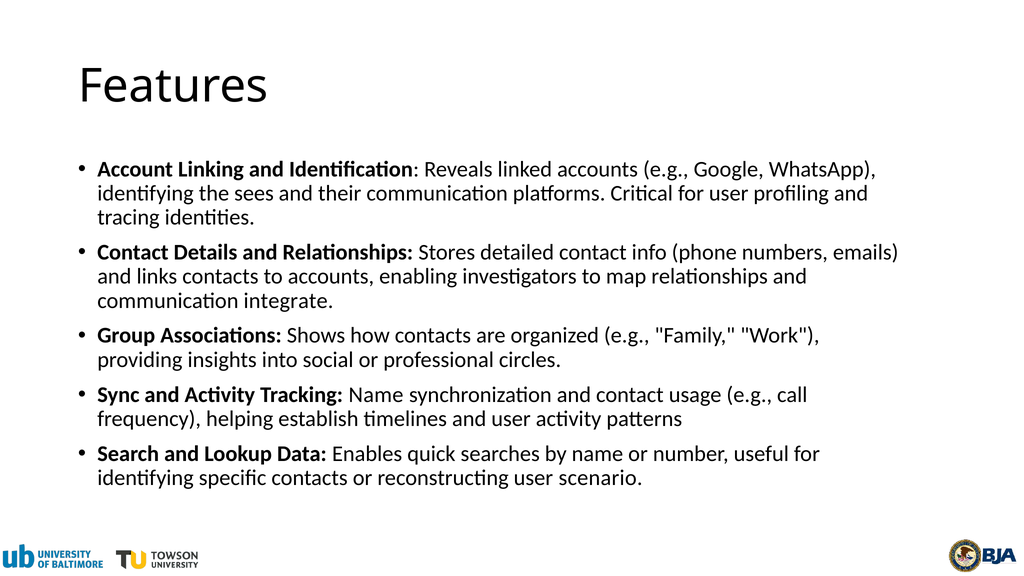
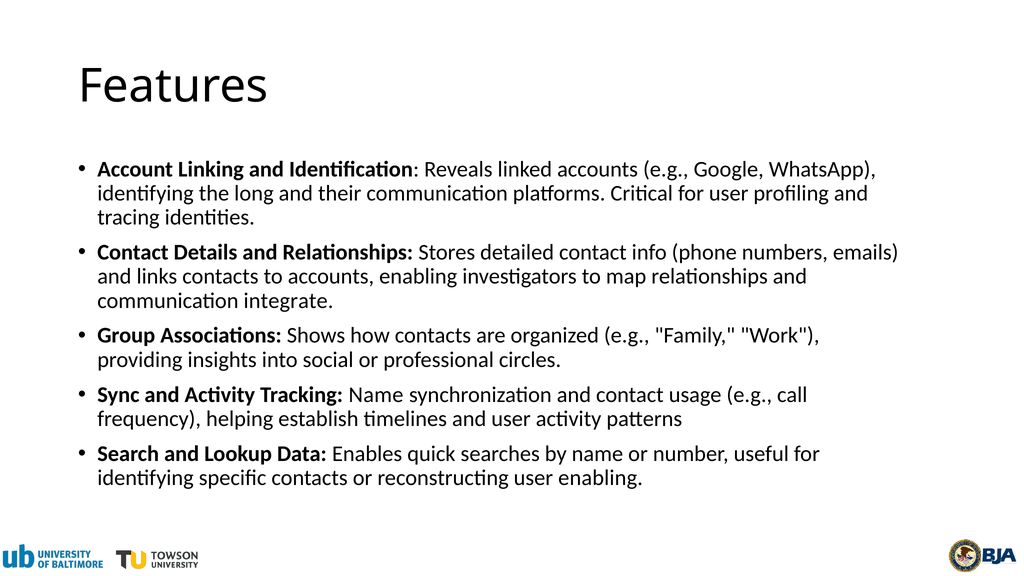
sees: sees -> long (254, 193)
user scenario: scenario -> enabling (601, 478)
